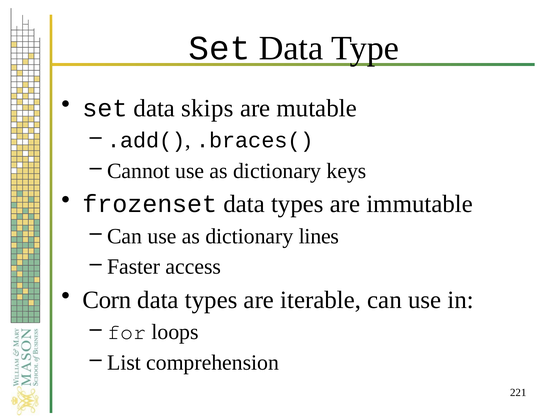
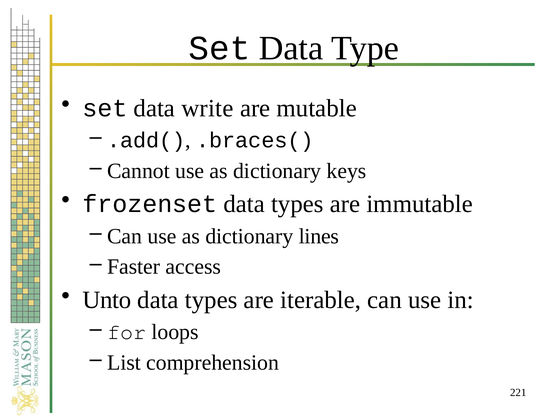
skips: skips -> write (207, 108)
Corn: Corn -> Unto (107, 300)
